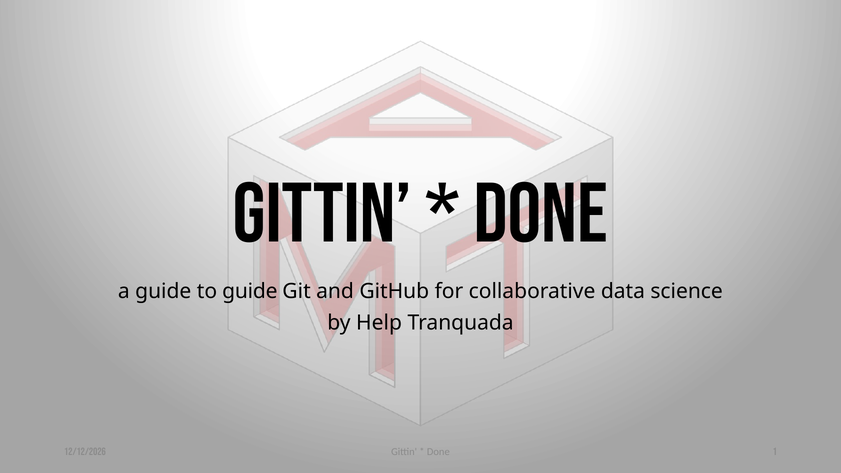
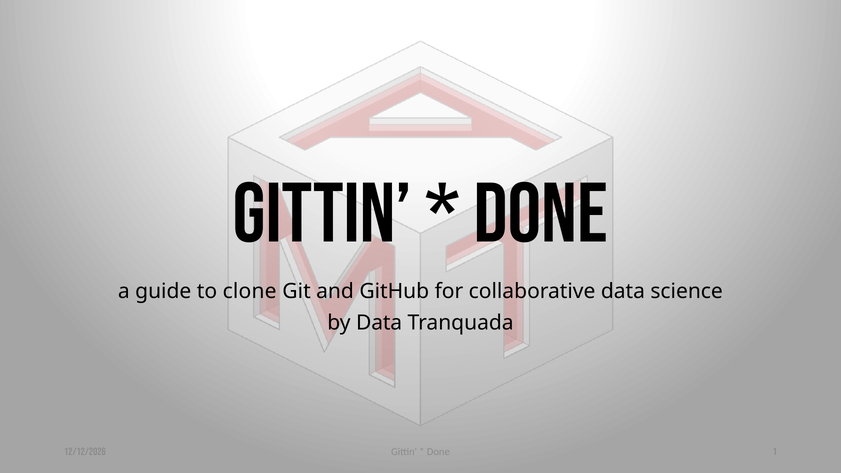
to guide: guide -> clone (250, 291)
by Help: Help -> Data (379, 323)
